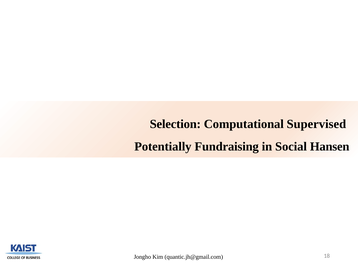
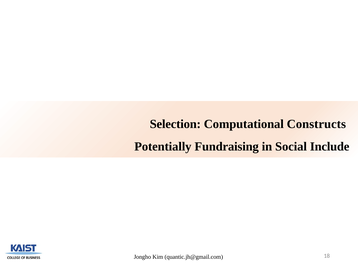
Supervised: Supervised -> Constructs (316, 124)
Hansen: Hansen -> Include (330, 147)
